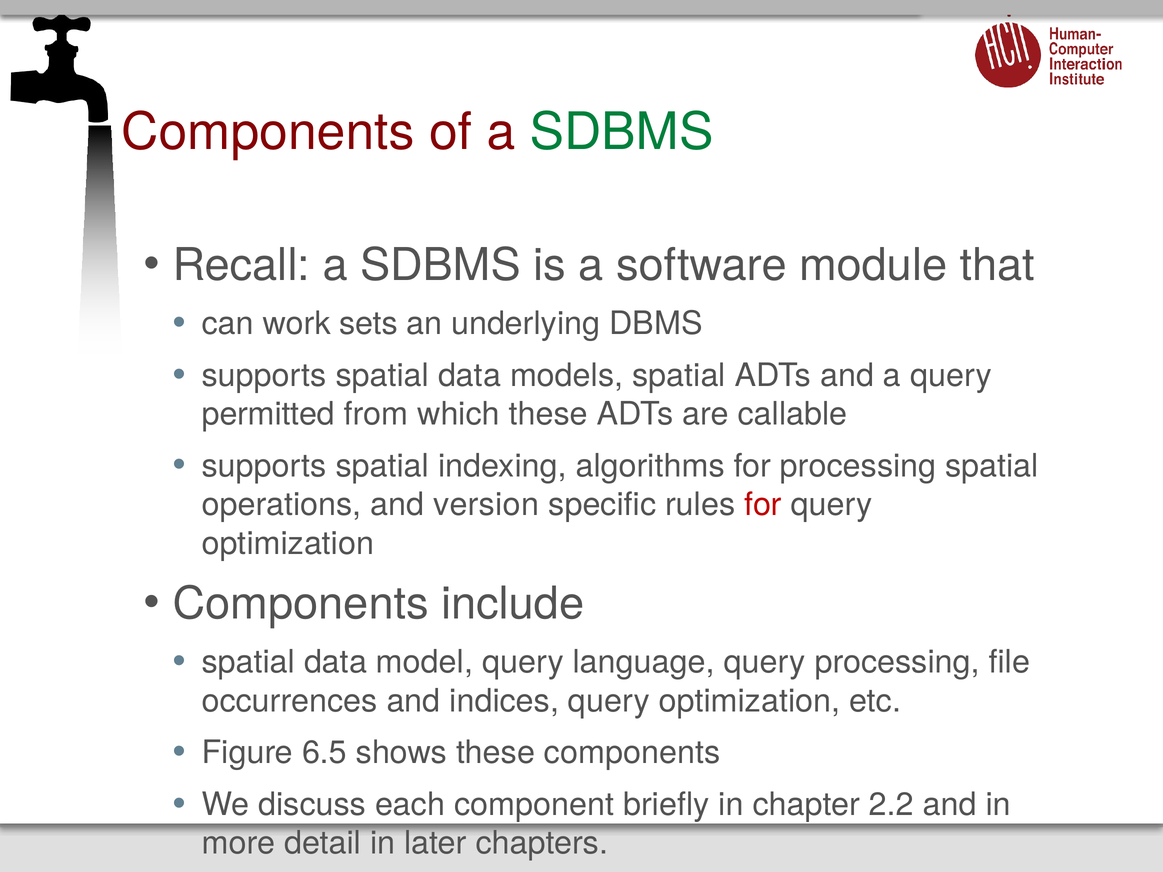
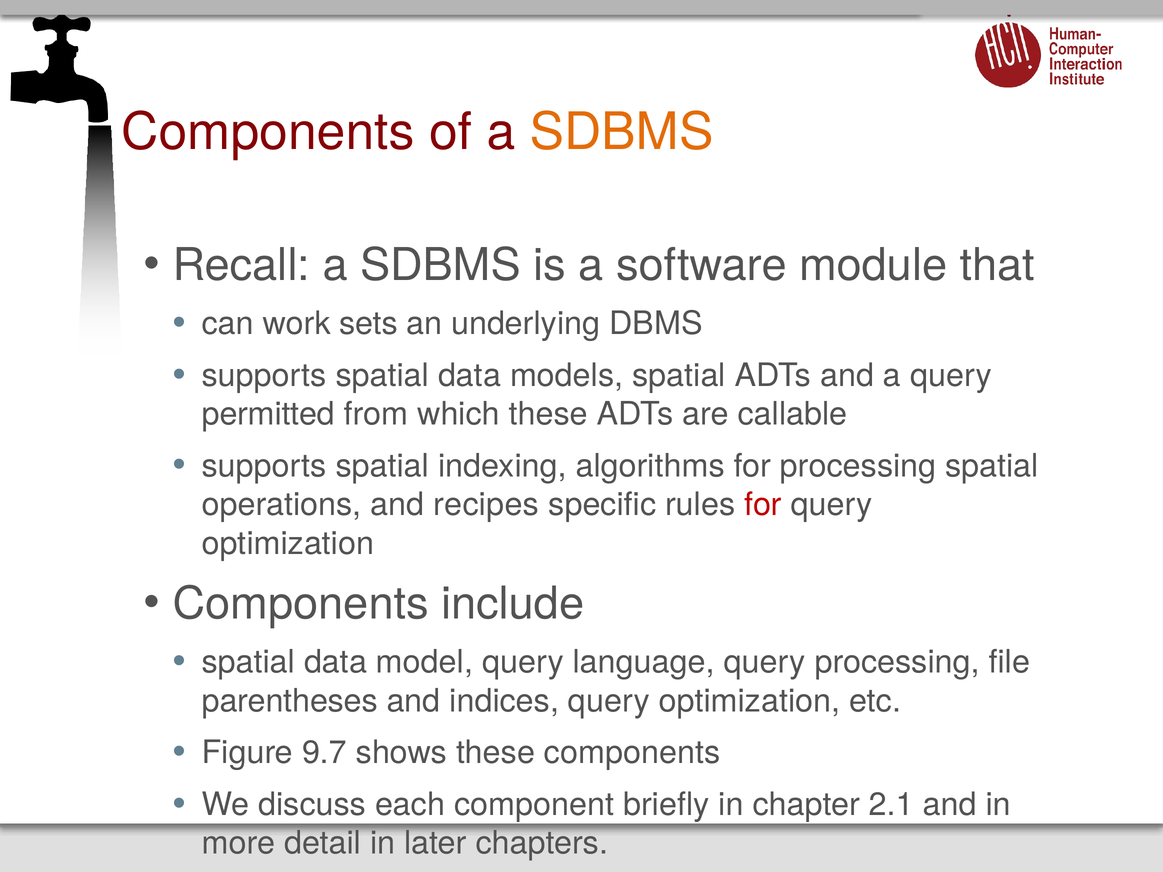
SDBMS colour: green -> orange (622, 132)
version: version -> recipes (486, 505)
occurrences: occurrences -> parentheses (290, 701)
6.5: 6.5 -> 9.7 (324, 753)
2.2: 2.2 -> 2.1 (891, 805)
